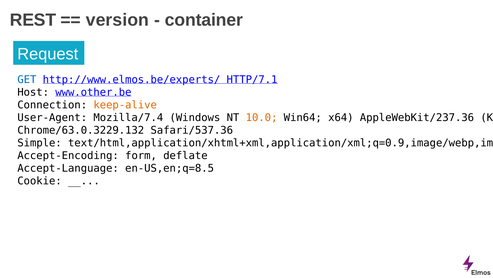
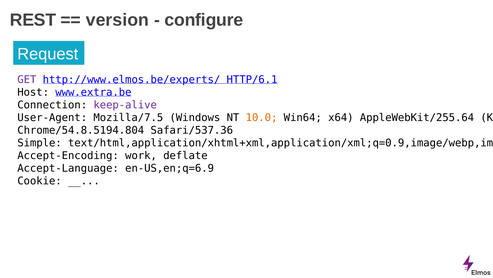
container: container -> configure (204, 20)
GET colour: blue -> purple (27, 79)
HTTP/7.1: HTTP/7.1 -> HTTP/6.1 (252, 79)
www.other.be: www.other.be -> www.extra.be (93, 92)
keep-alive colour: orange -> purple (125, 105)
Mozilla/7.4: Mozilla/7.4 -> Mozilla/7.5 (128, 117)
AppleWebKit/237.36: AppleWebKit/237.36 -> AppleWebKit/255.64 (417, 117)
Chrome/63.0.3229.132: Chrome/63.0.3229.132 -> Chrome/54.8.5194.804 (81, 130)
form: form -> work (141, 155)
en-US,en;q=8.5: en-US,en;q=8.5 -> en-US,en;q=6.9 (170, 168)
